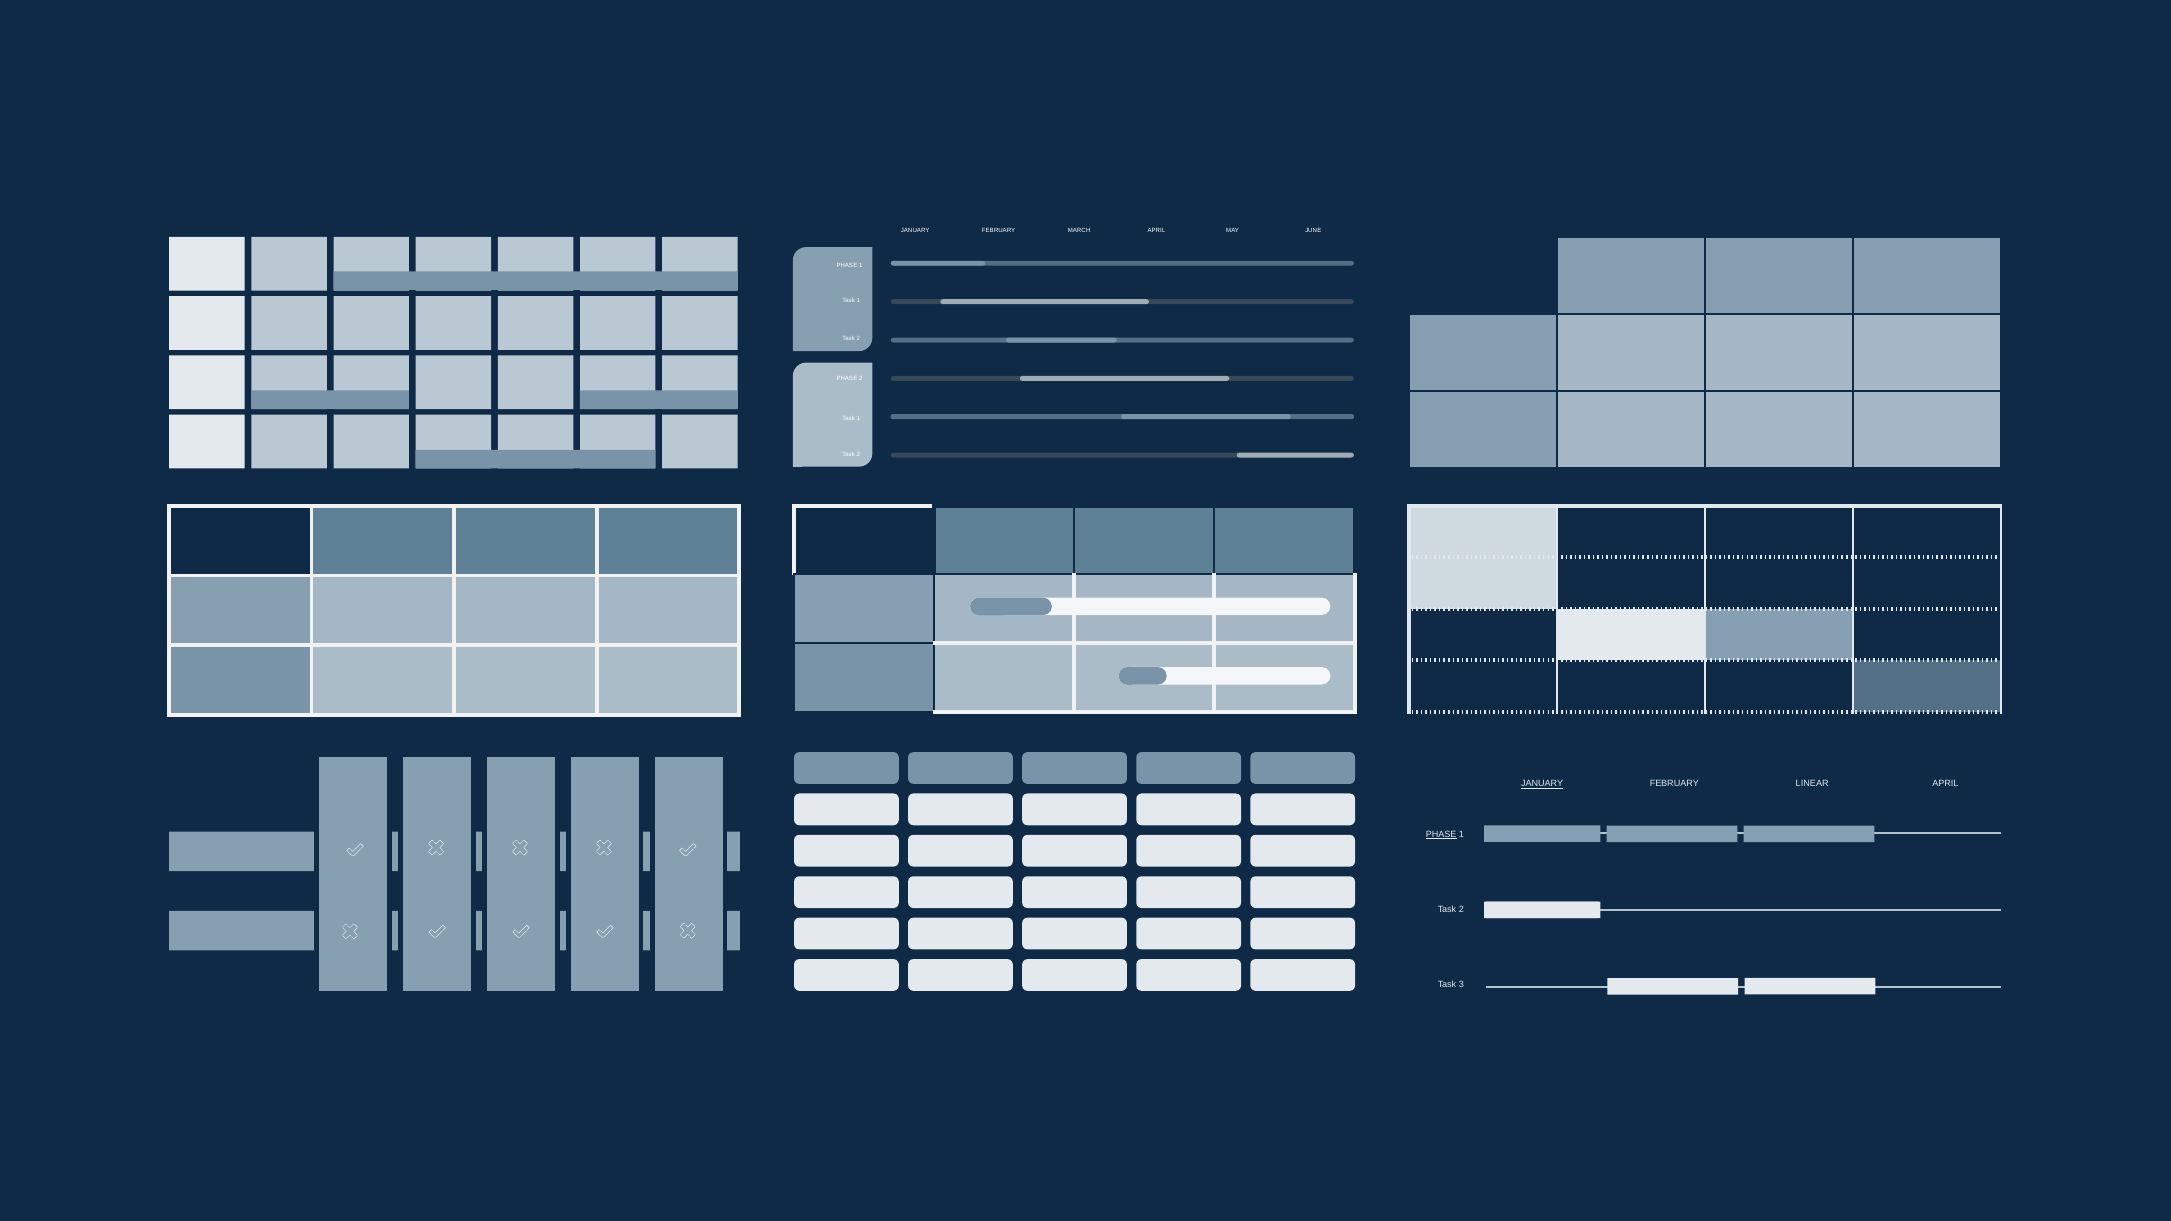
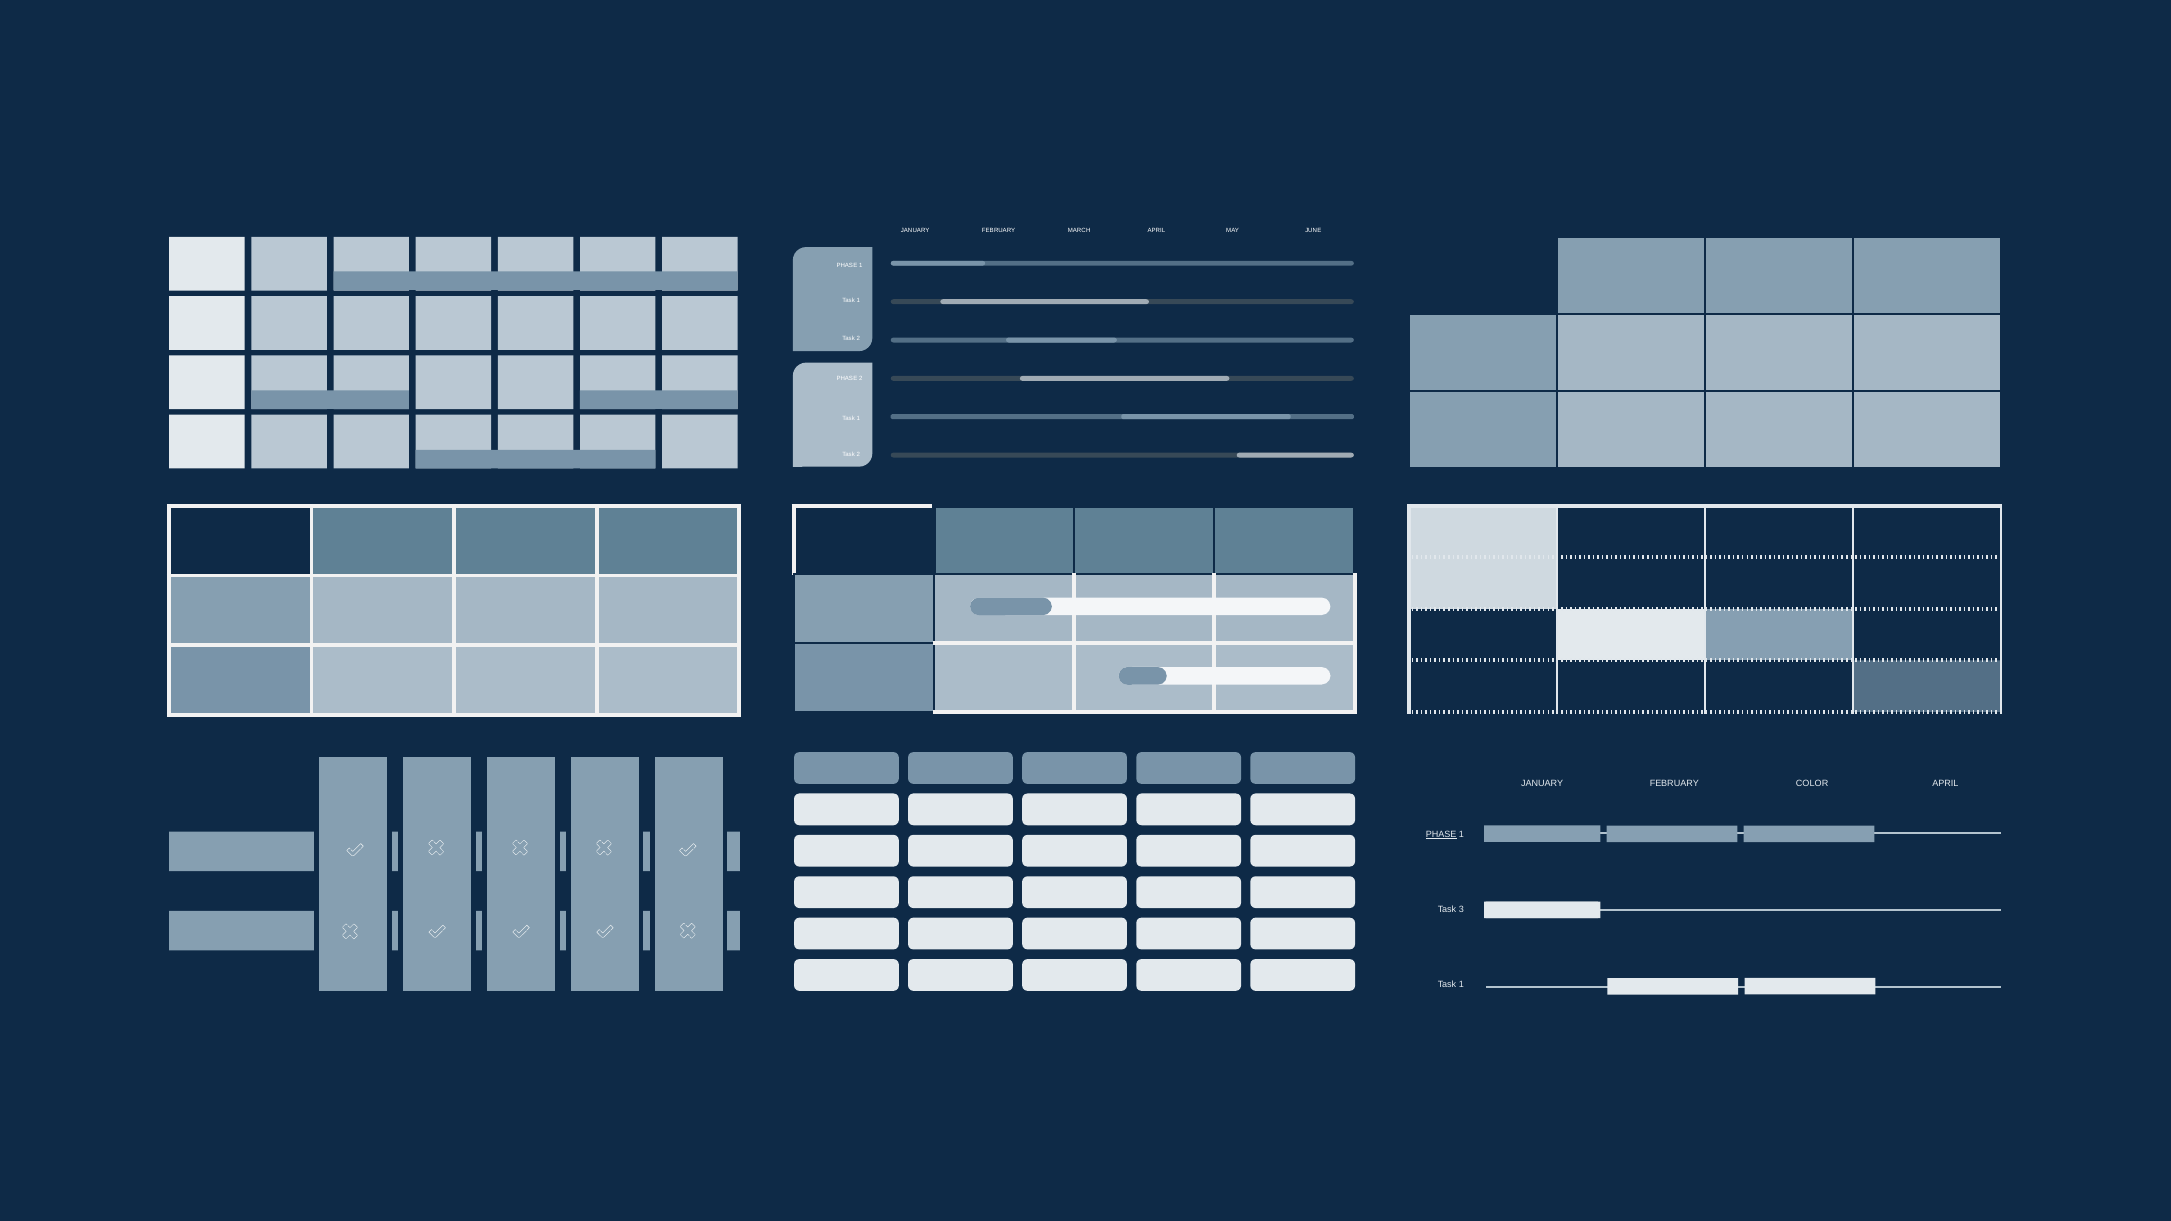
JANUARY underline: present -> none (1542, 784)
LINEAR: LINEAR -> COLOR (1812, 784)
2: 2 -> 3 (1461, 909)
3: 3 -> 1 (1461, 984)
